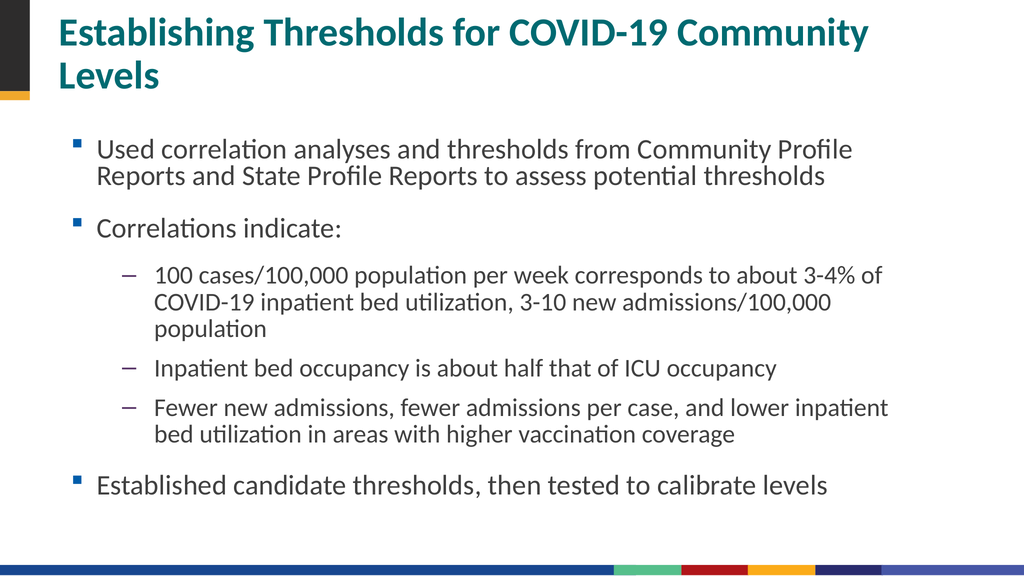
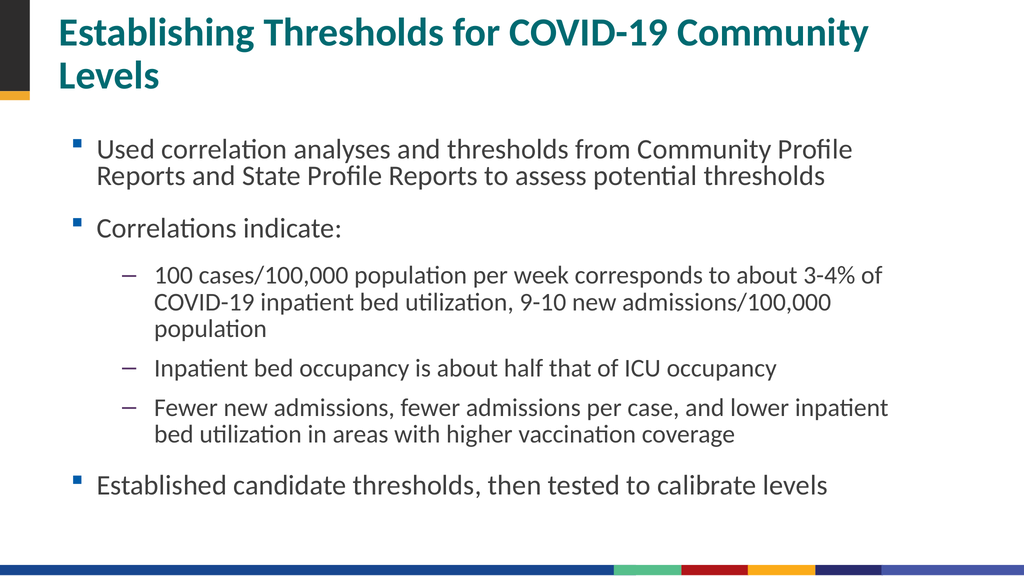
3-10: 3-10 -> 9-10 (543, 302)
